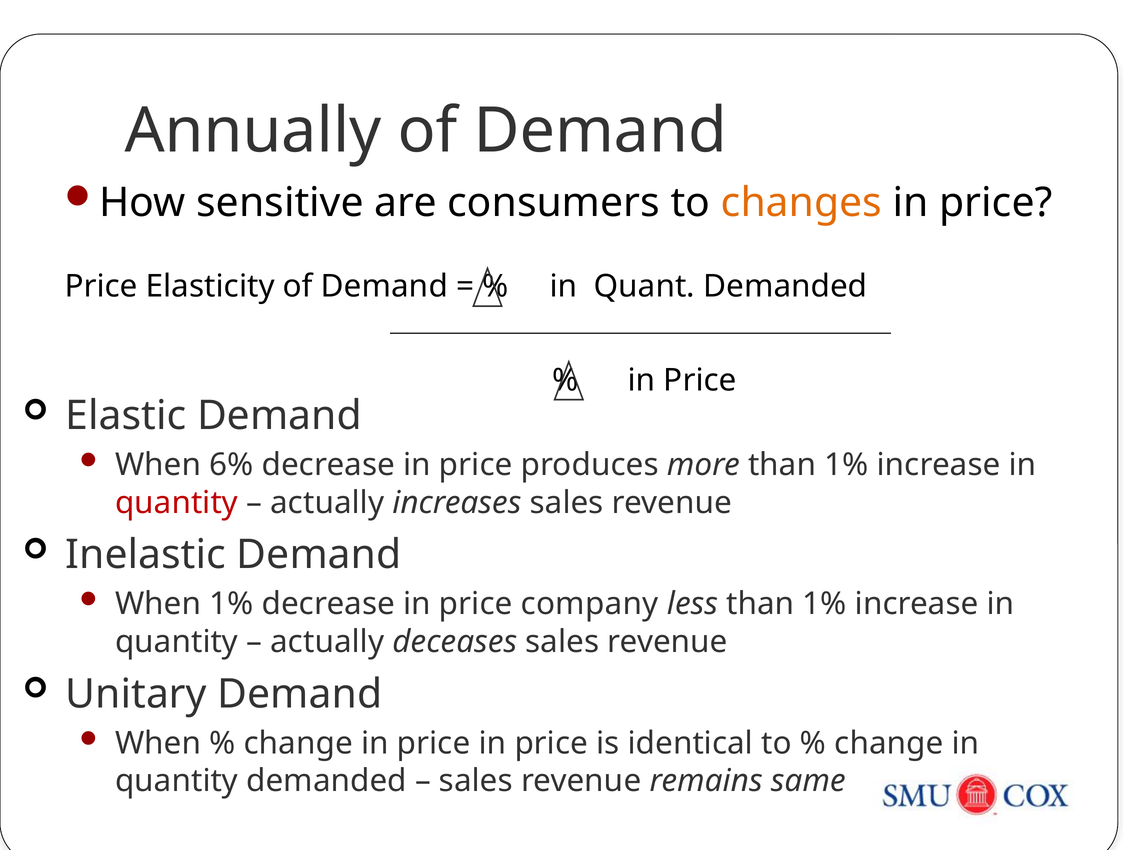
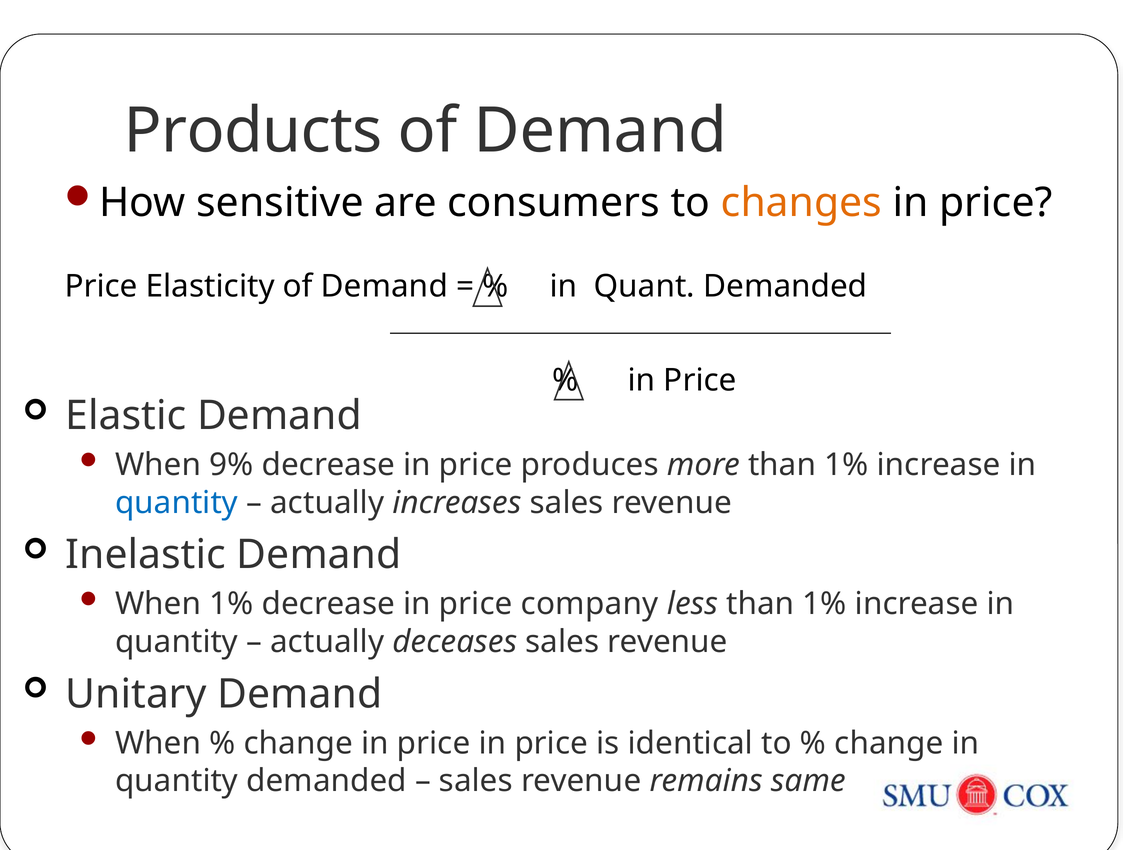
Annually: Annually -> Products (253, 131)
6%: 6% -> 9% (231, 465)
quantity colour: red -> blue (177, 503)
